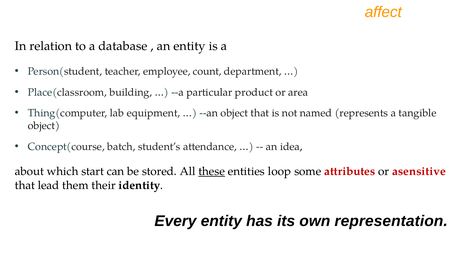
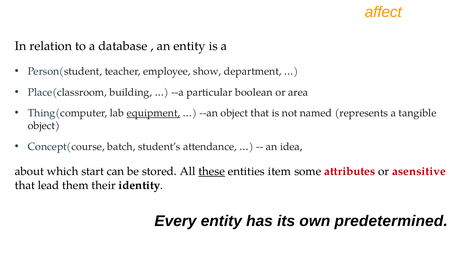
count: count -> show (207, 72)
product: product -> boolean (254, 92)
equipment underline: none -> present (153, 113)
loop: loop -> item (280, 172)
representation: representation -> predetermined (391, 221)
